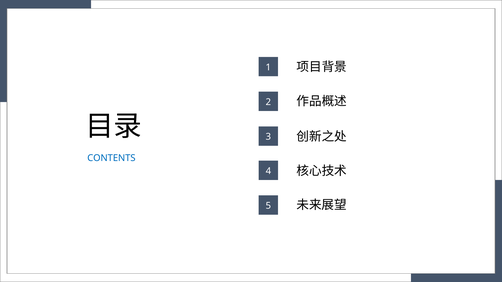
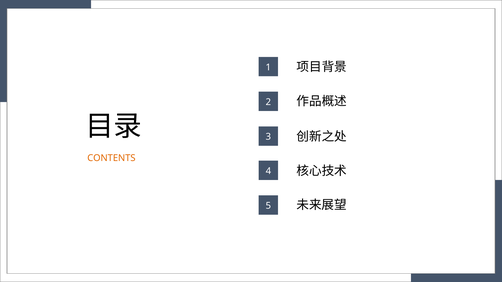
CONTENTS colour: blue -> orange (111, 158)
